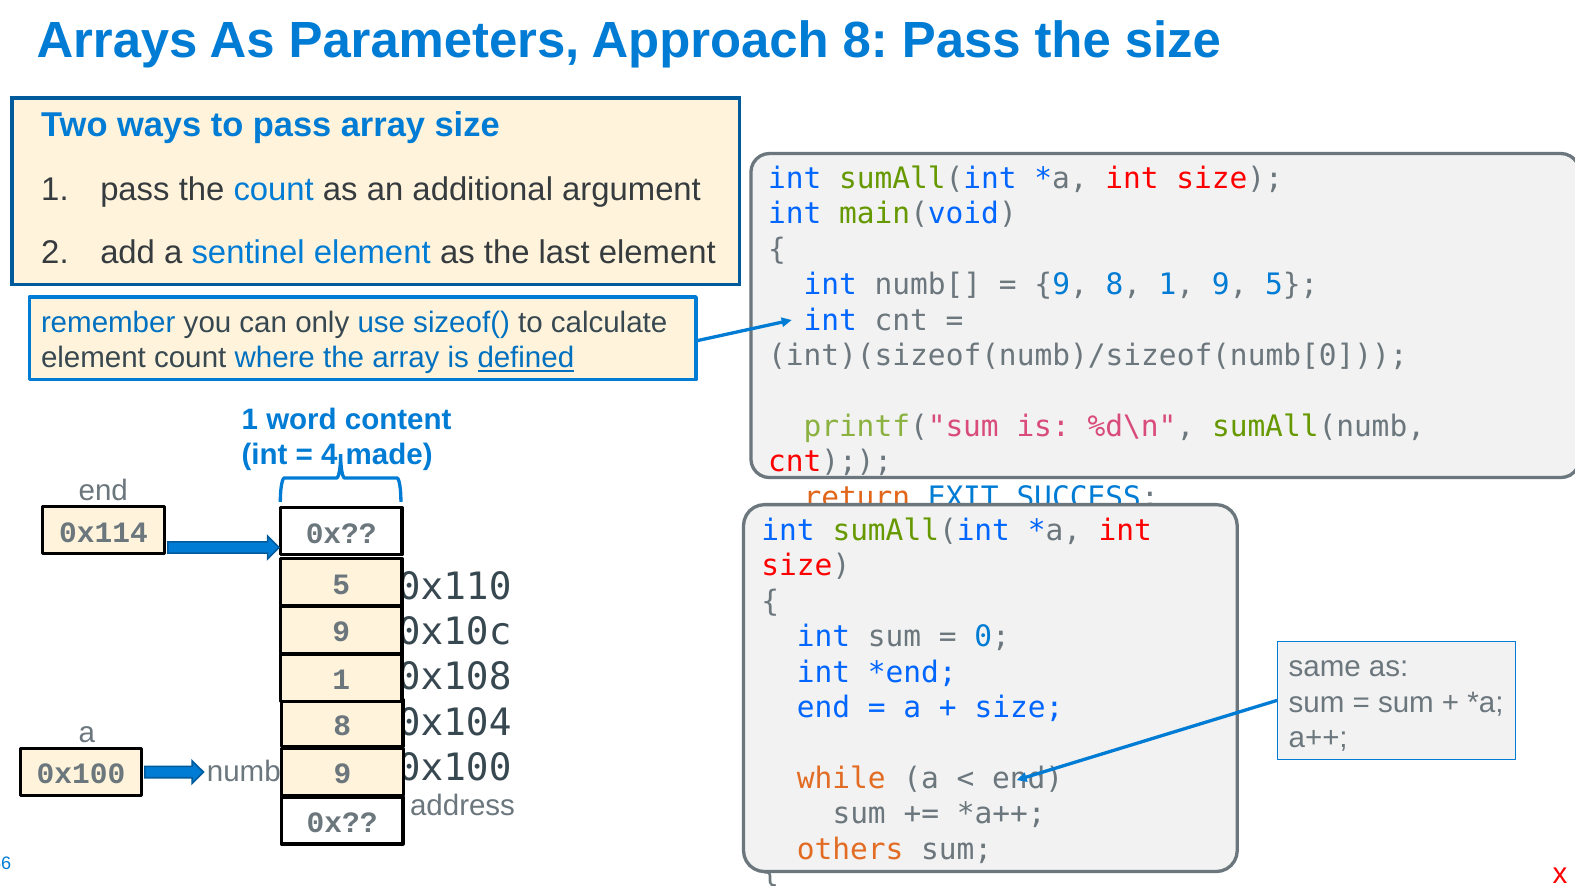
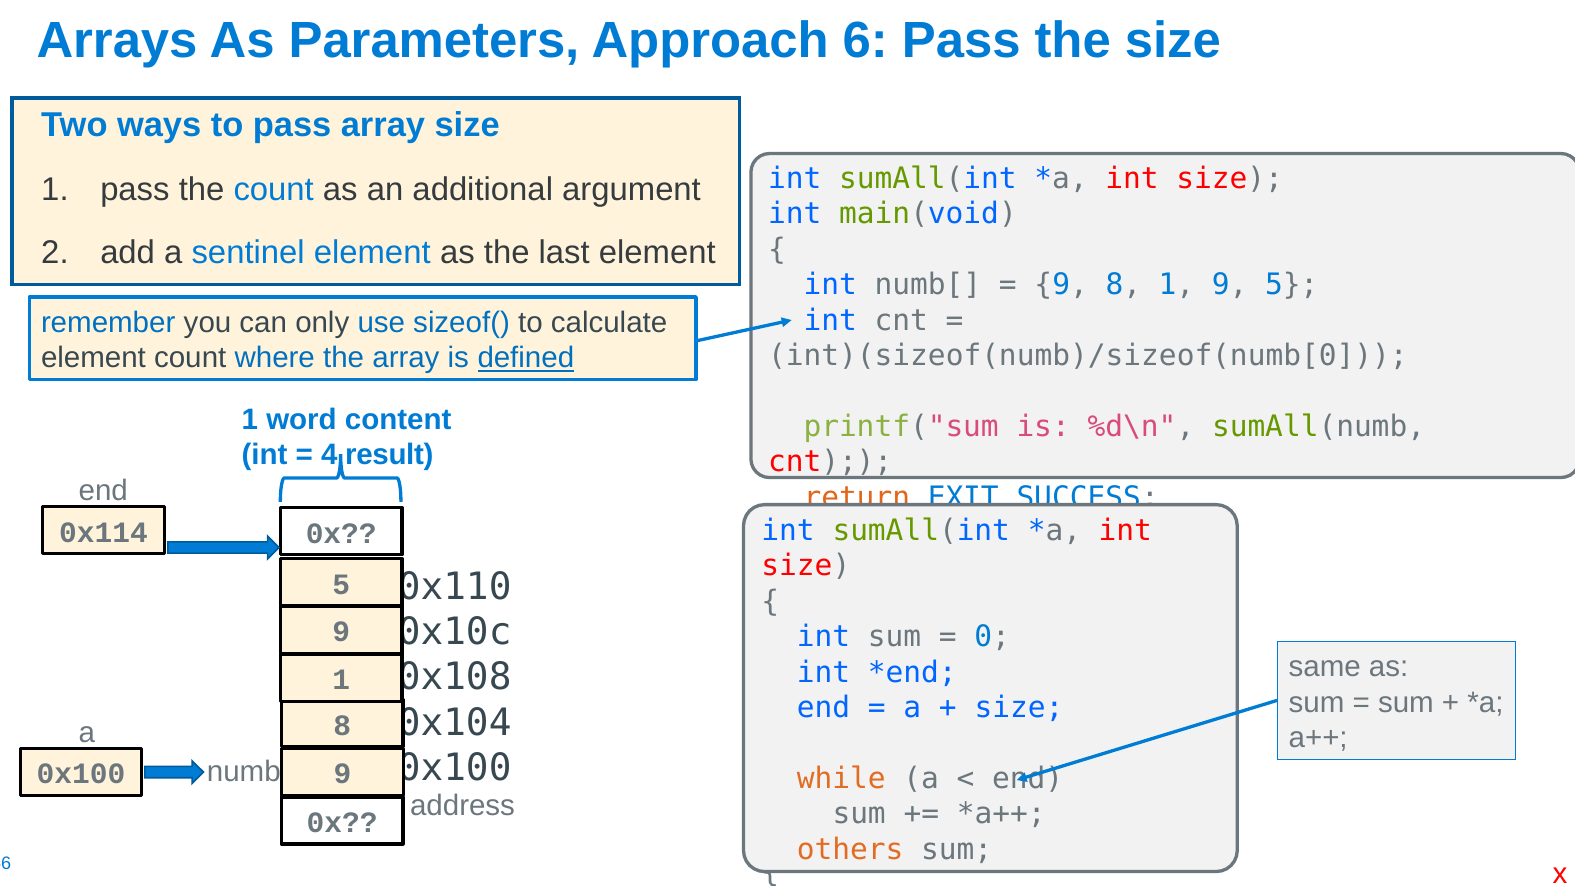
Approach 8: 8 -> 6 (865, 41)
made: made -> result (389, 455)
